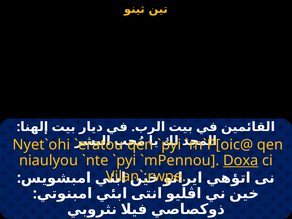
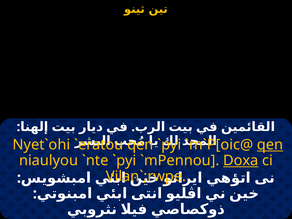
qen underline: none -> present (270, 145)
